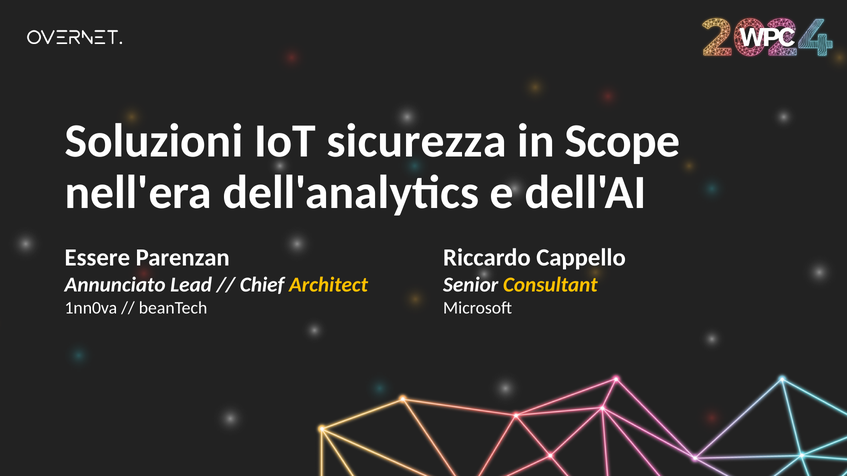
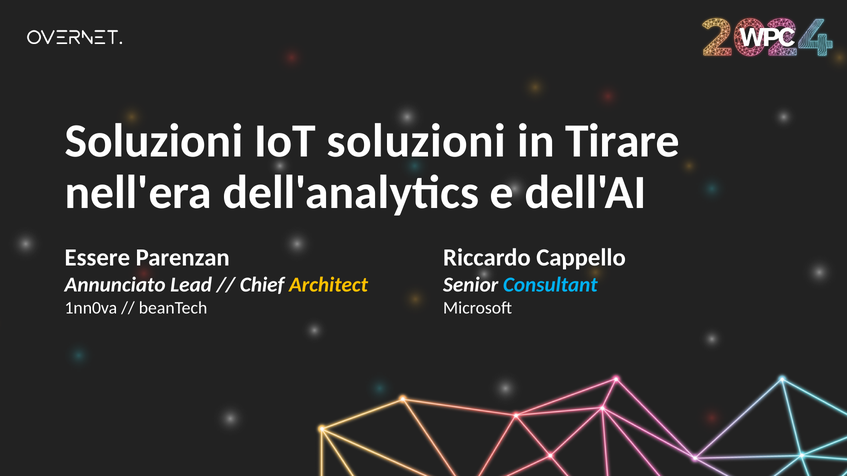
IoT sicurezza: sicurezza -> soluzioni (416, 141)
Scope: Scope -> Tirare (622, 141)
Consultant colour: yellow -> light blue (550, 285)
